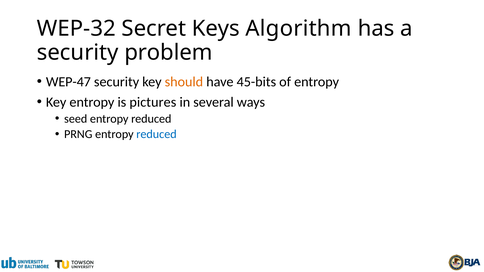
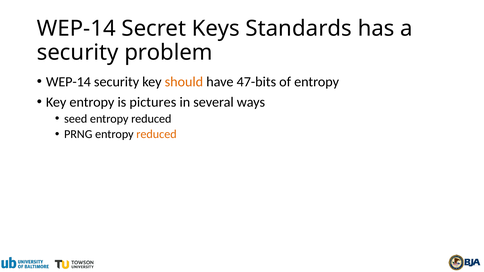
WEP-32: WEP-32 -> WEP-14 (76, 29)
Algorithm: Algorithm -> Standards (299, 29)
WEP-47: WEP-47 -> WEP-14 (68, 82)
45-bits: 45-bits -> 47-bits (256, 82)
reduced colour: blue -> orange (156, 134)
